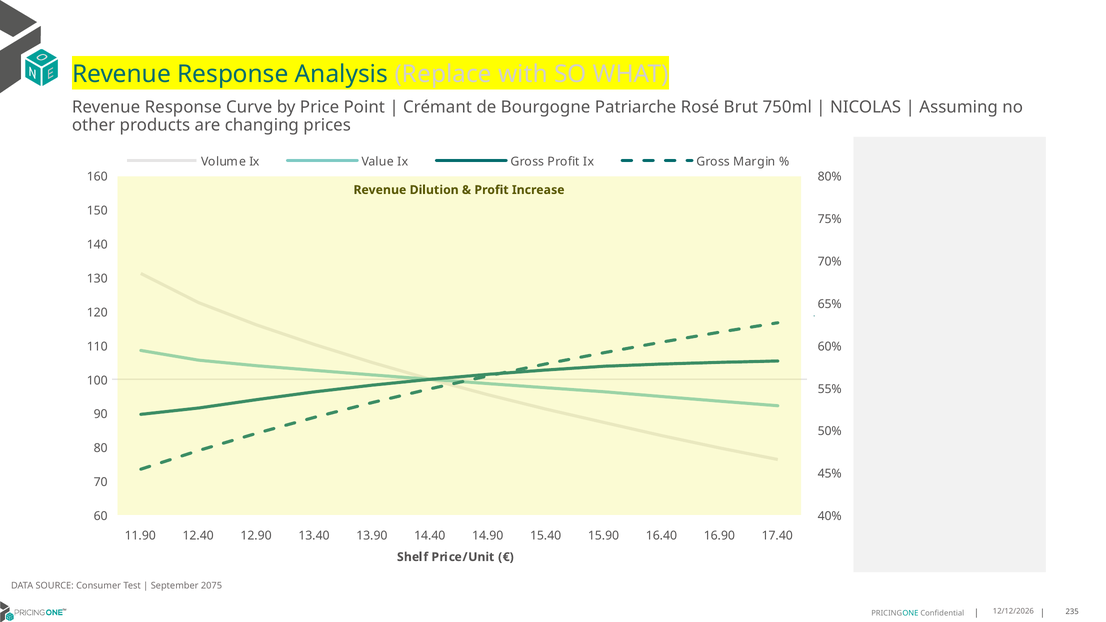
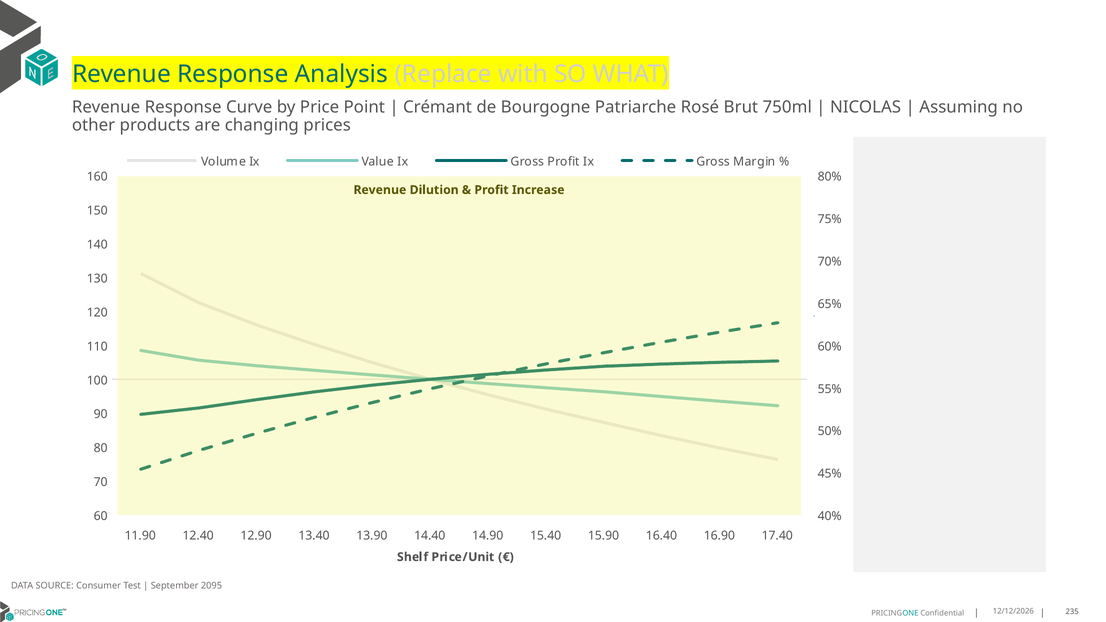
2075: 2075 -> 2095 (211, 586)
